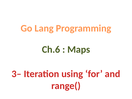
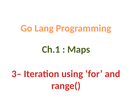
Ch.6: Ch.6 -> Ch.1 (51, 49)
